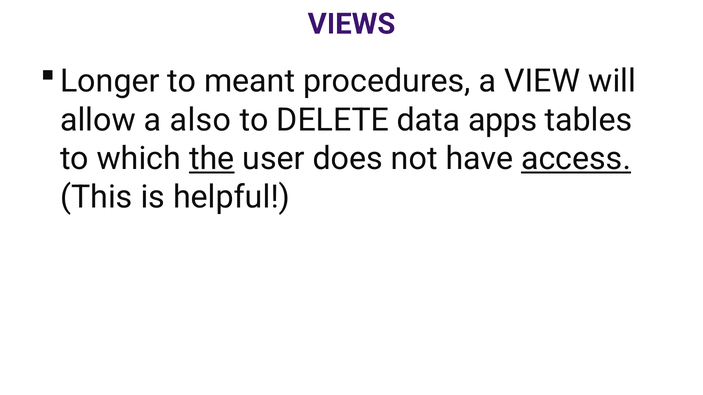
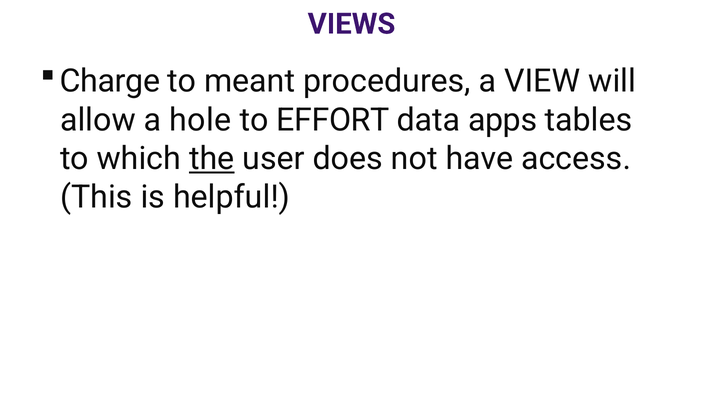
Longer: Longer -> Charge (110, 81)
also: also -> hole (200, 120)
DELETE: DELETE -> EFFORT (333, 120)
access underline: present -> none (576, 159)
